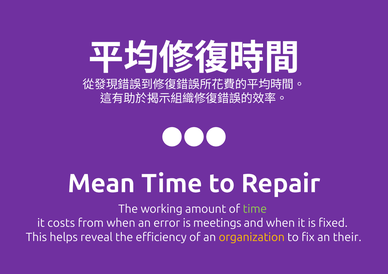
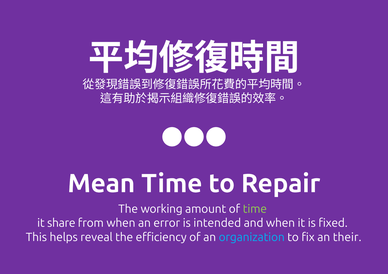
costs: costs -> share (61, 223)
meetings: meetings -> intended (217, 223)
organization colour: yellow -> light blue (252, 237)
